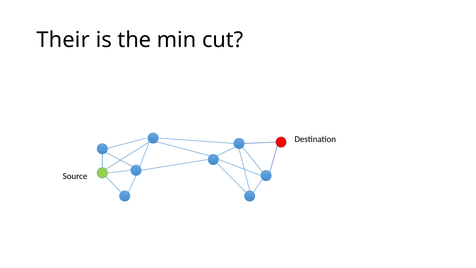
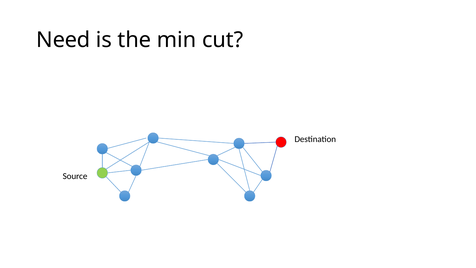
Their: Their -> Need (63, 40)
